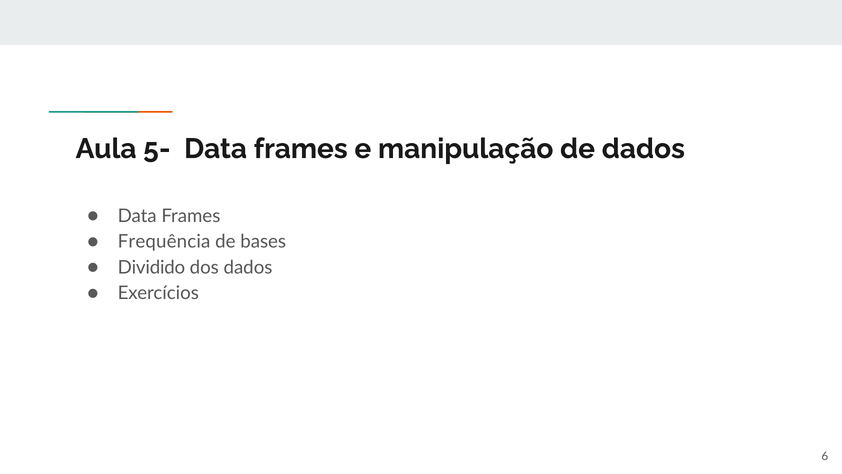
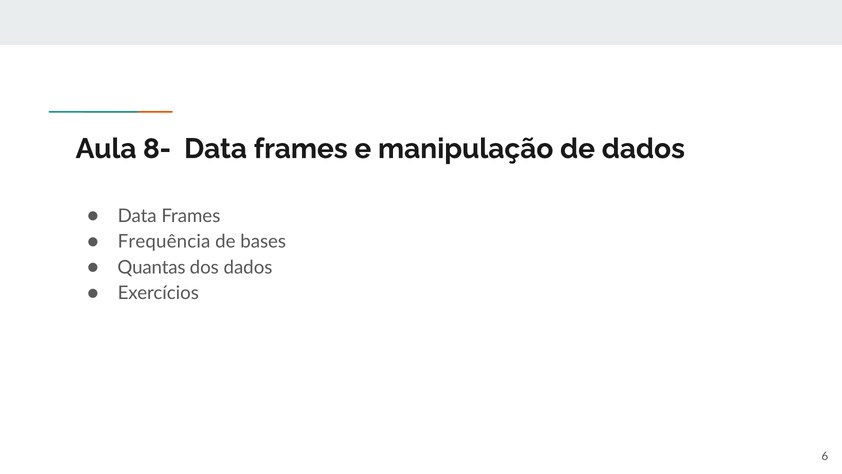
5-: 5- -> 8- (157, 149)
Dividido: Dividido -> Quantas (151, 267)
